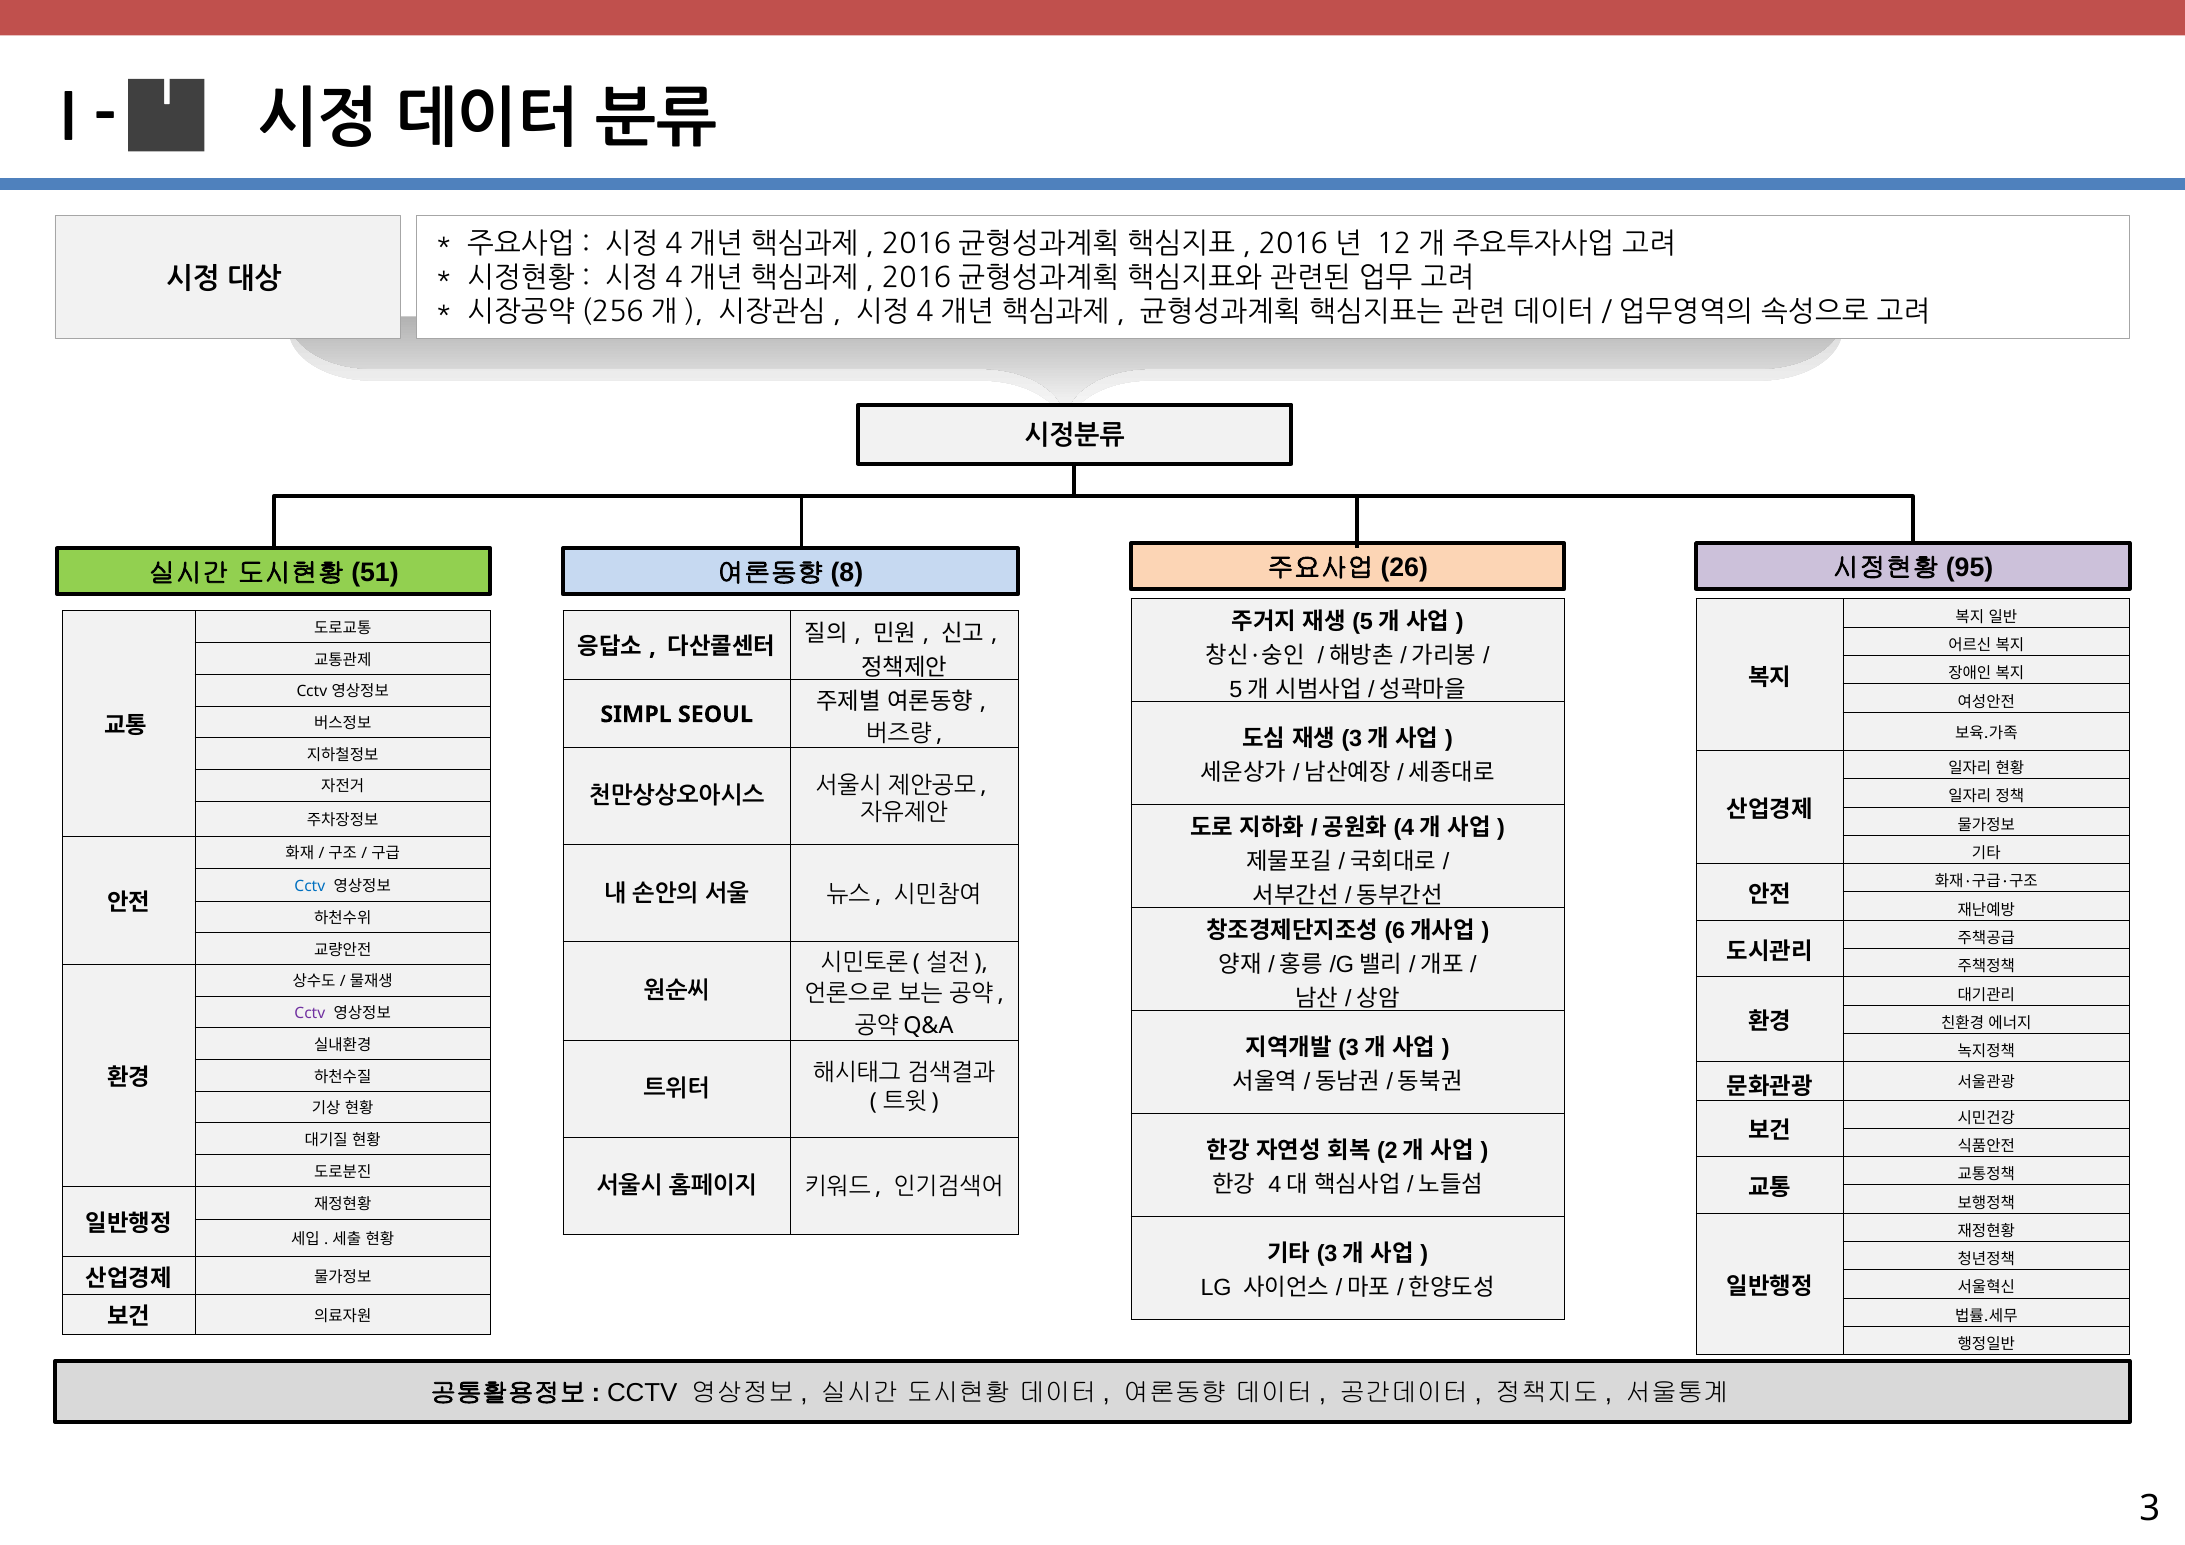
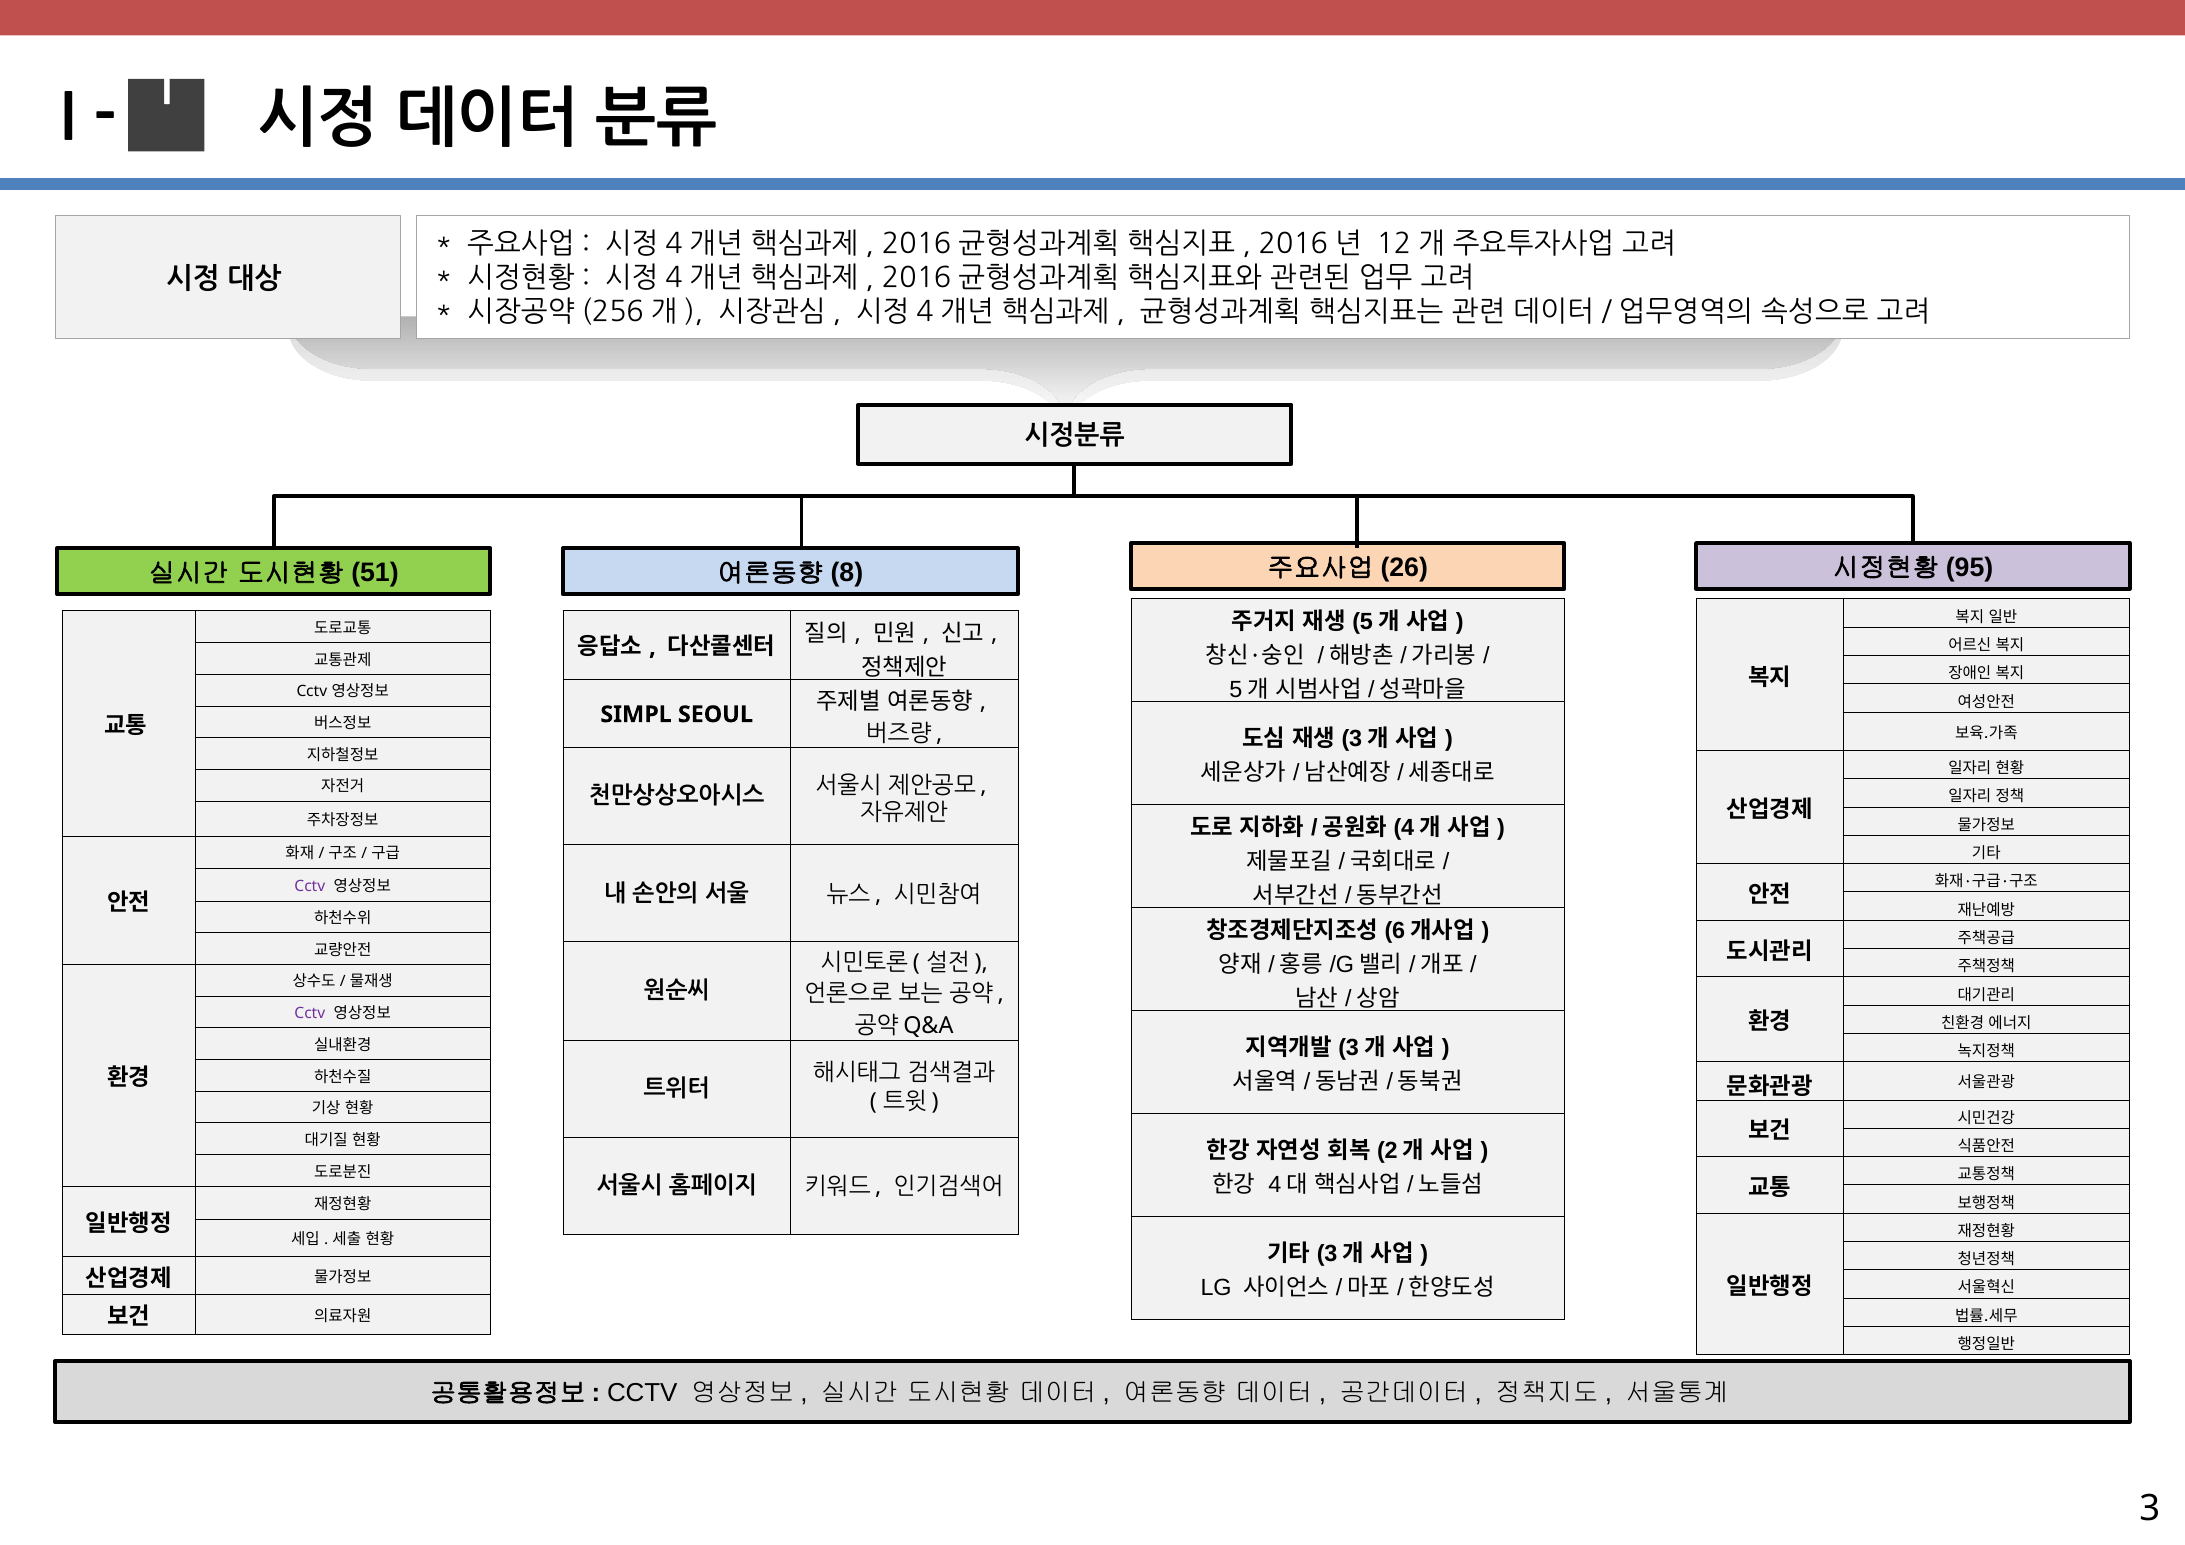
Cctv colour: blue -> purple (310, 886)
